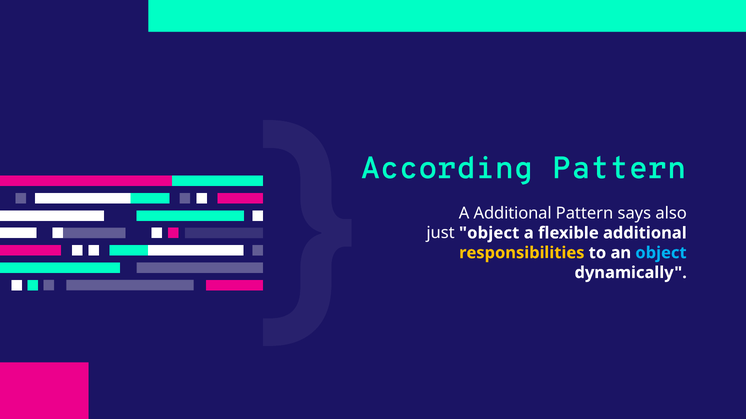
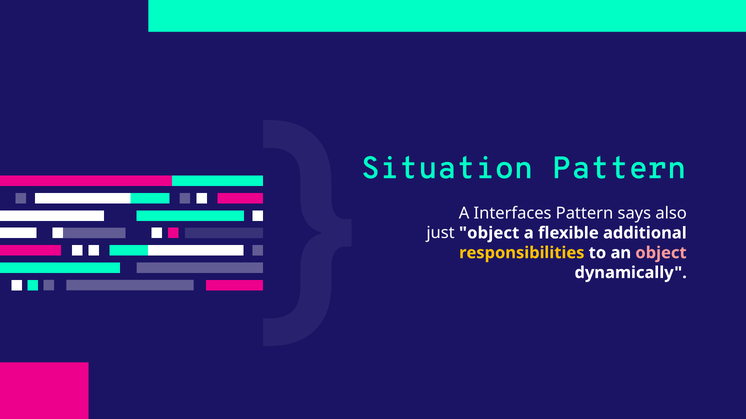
According: According -> Situation (447, 168)
A Additional: Additional -> Interfaces (513, 213)
object colour: light blue -> pink (661, 253)
